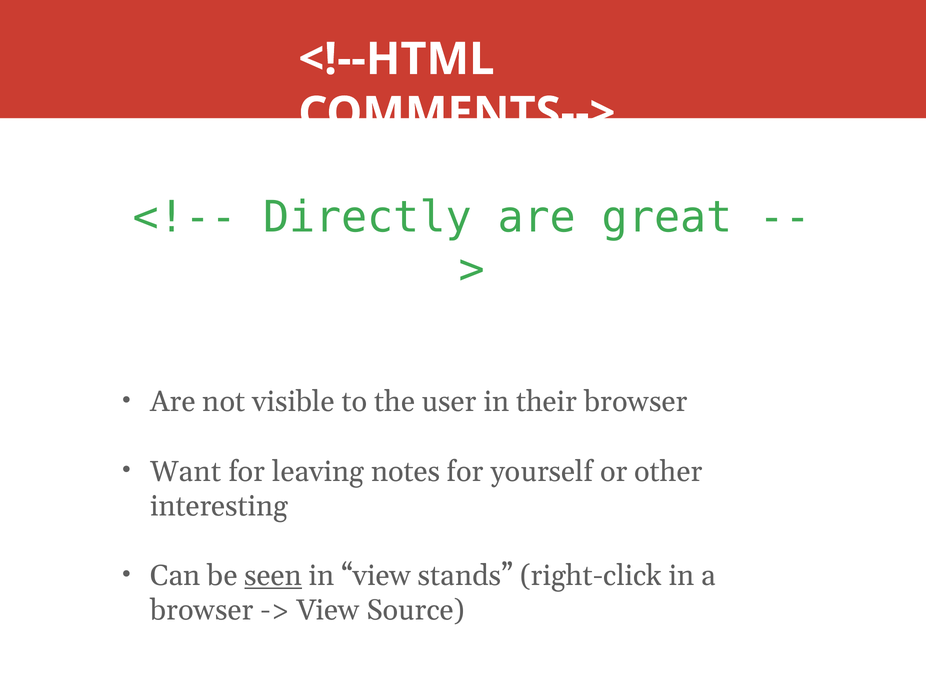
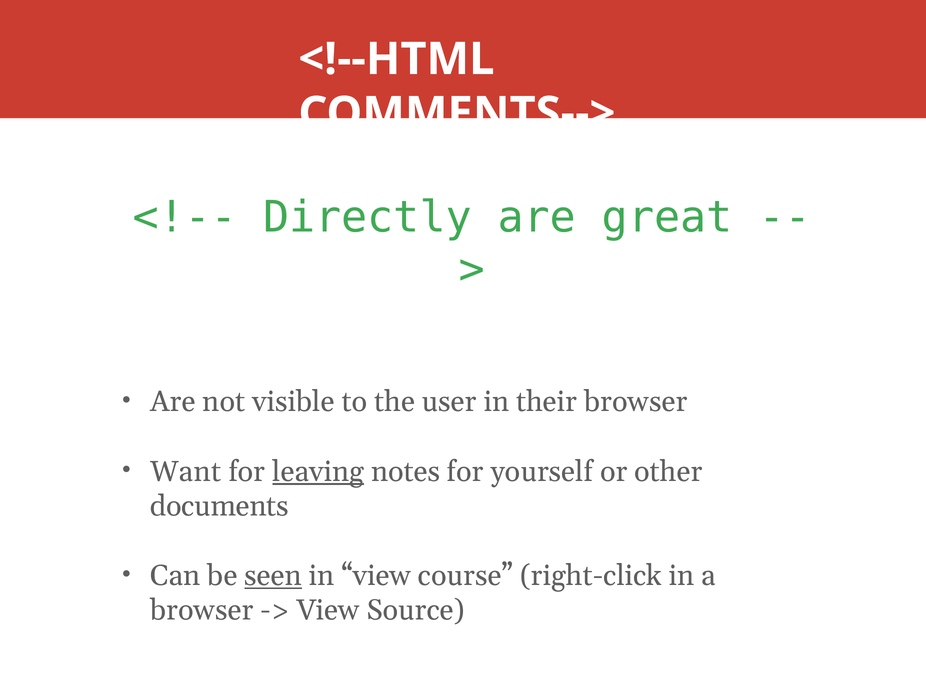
leaving underline: none -> present (318, 472)
interesting: interesting -> documents (219, 507)
stands: stands -> course (466, 576)
